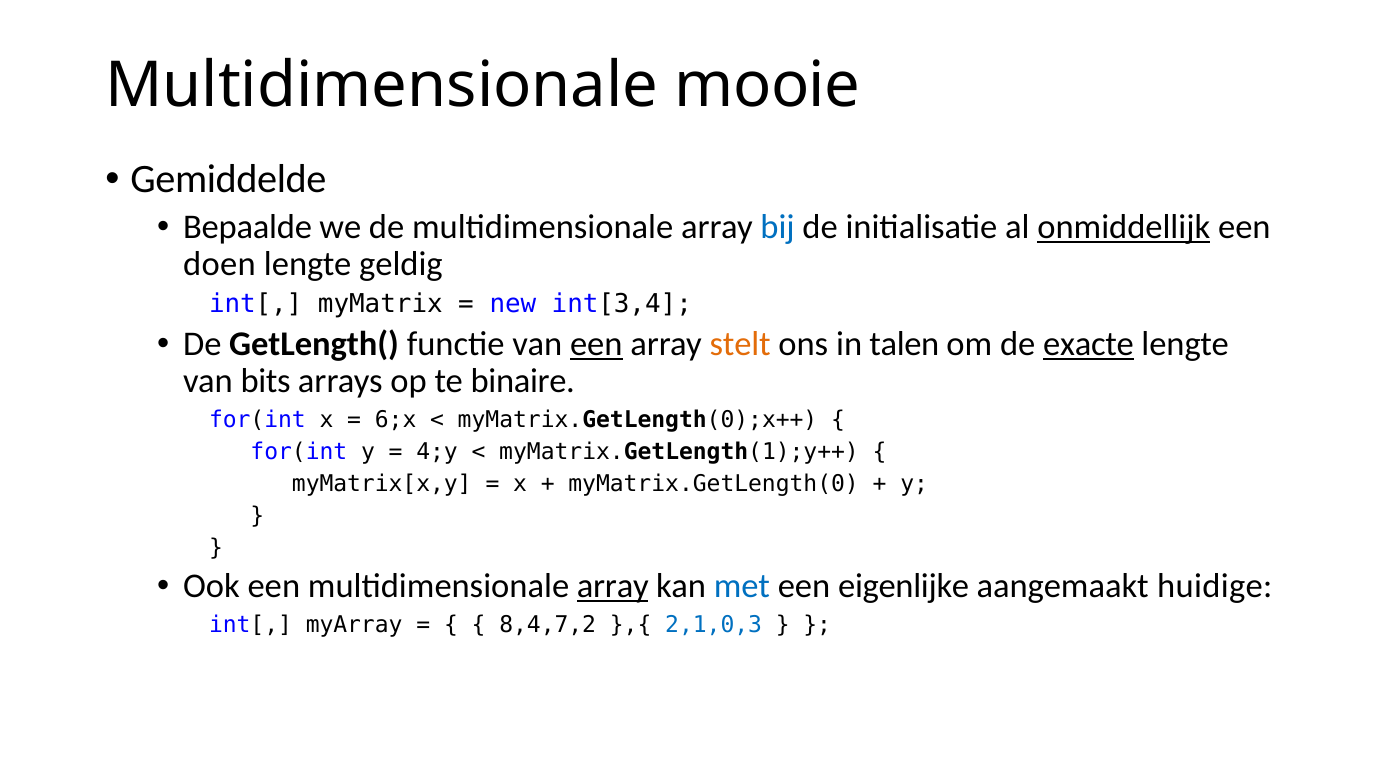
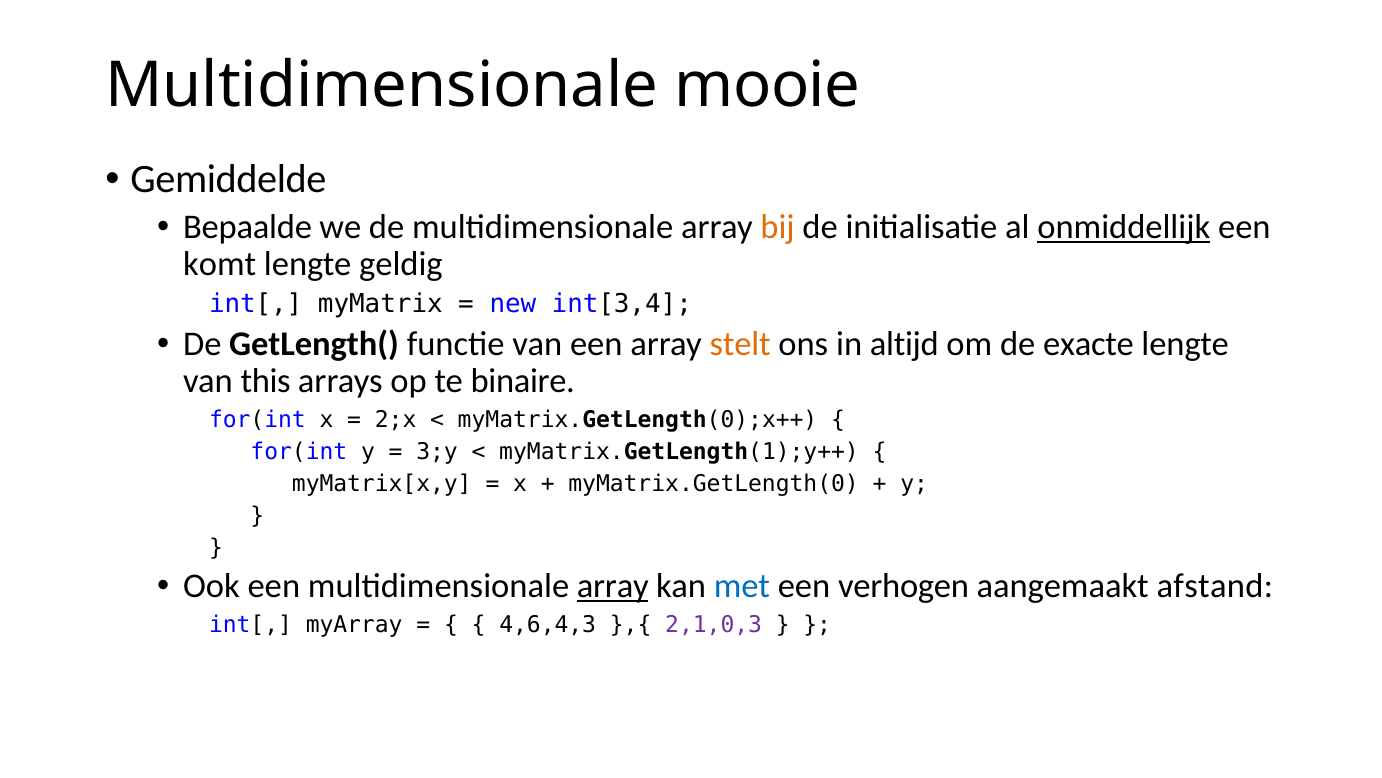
bij colour: blue -> orange (778, 227)
doen: doen -> komt (220, 264)
een underline: present -> none (596, 344)
talen: talen -> altijd (904, 344)
exacte underline: present -> none (1088, 344)
bits: bits -> this (266, 381)
6;x: 6;x -> 2;x (396, 420)
4;y: 4;y -> 3;y (437, 452)
eigenlijke: eigenlijke -> verhogen (904, 586)
huidige: huidige -> afstand (1215, 586)
8,4,7,2: 8,4,7,2 -> 4,6,4,3 (548, 624)
2,1,0,3 colour: blue -> purple (714, 624)
